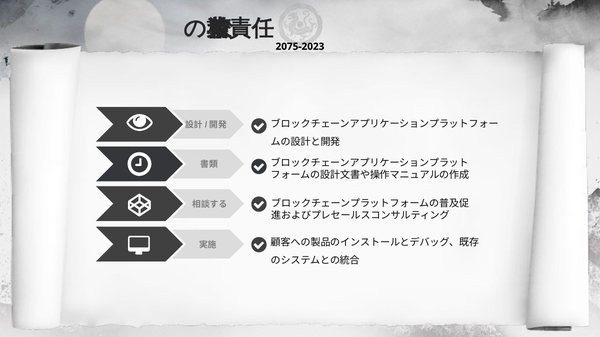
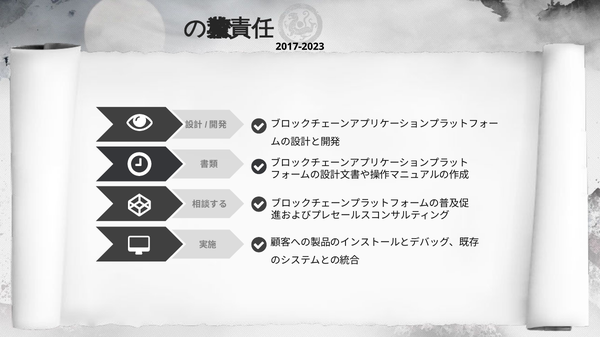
2075-2023: 2075-2023 -> 2017-2023 (300, 47)
